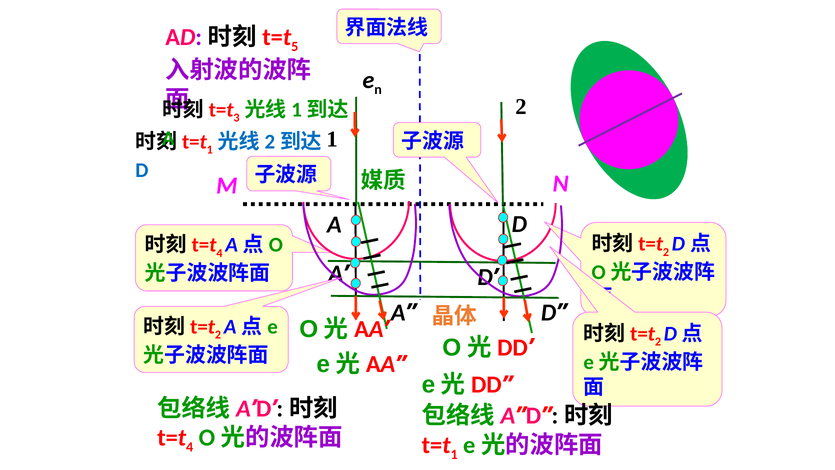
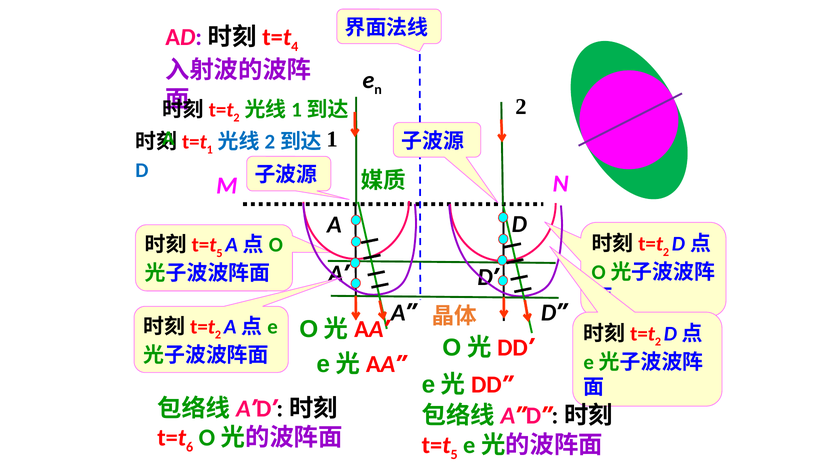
5: 5 -> 4 (295, 47)
3: 3 -> 2 (237, 118)
4: 4 -> 5 (219, 253)
4: 4 -> 6 (190, 447)
1: 1 -> 5 (454, 454)
